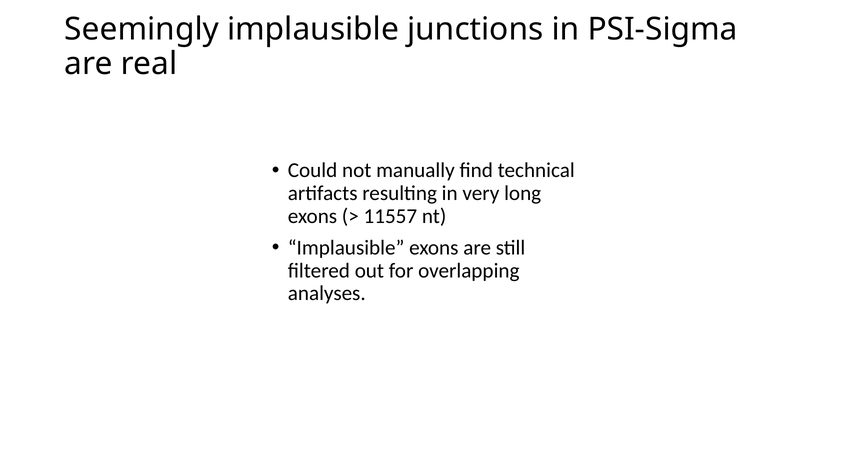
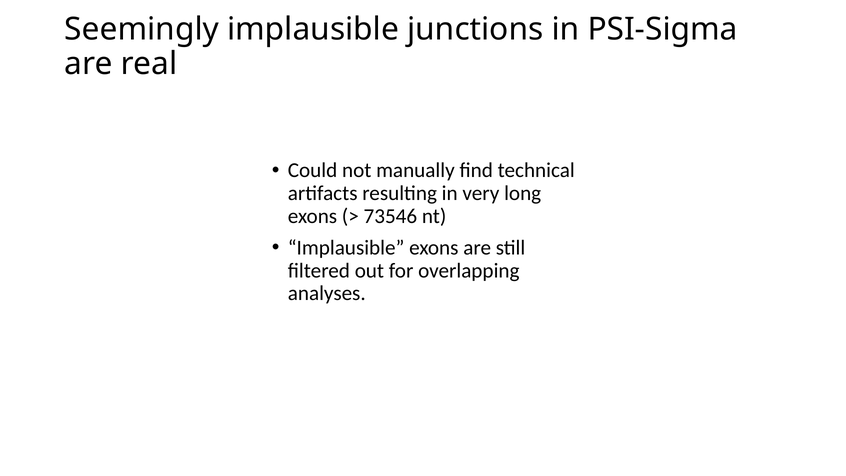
11557: 11557 -> 73546 (390, 216)
